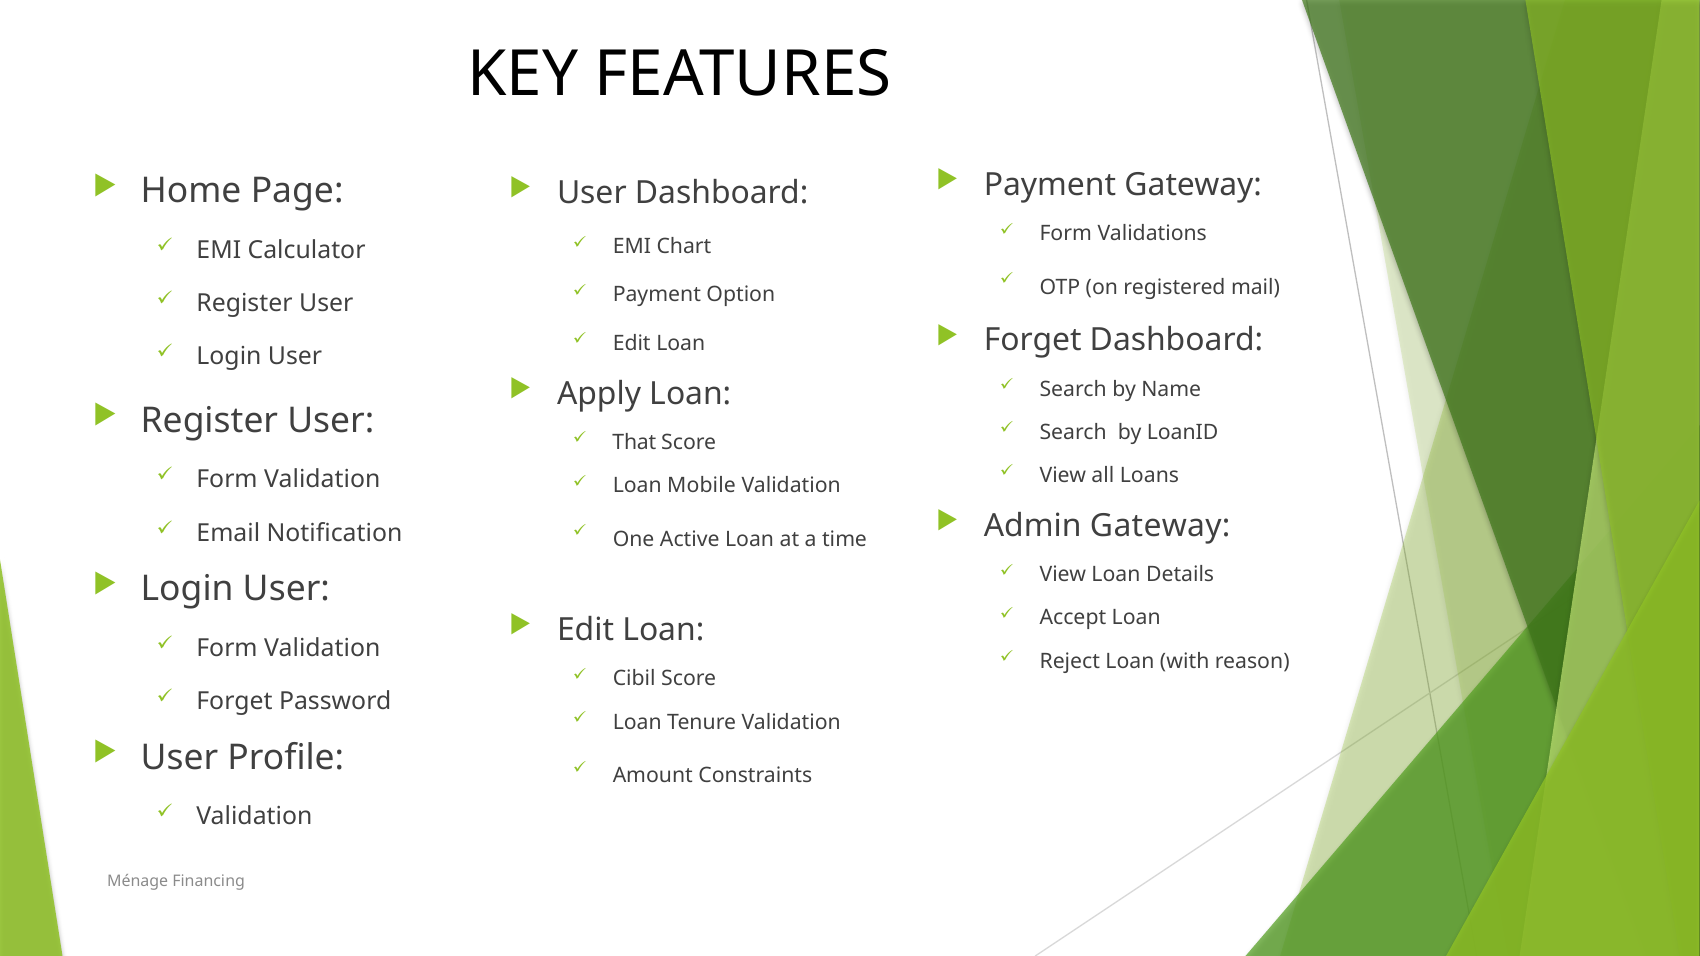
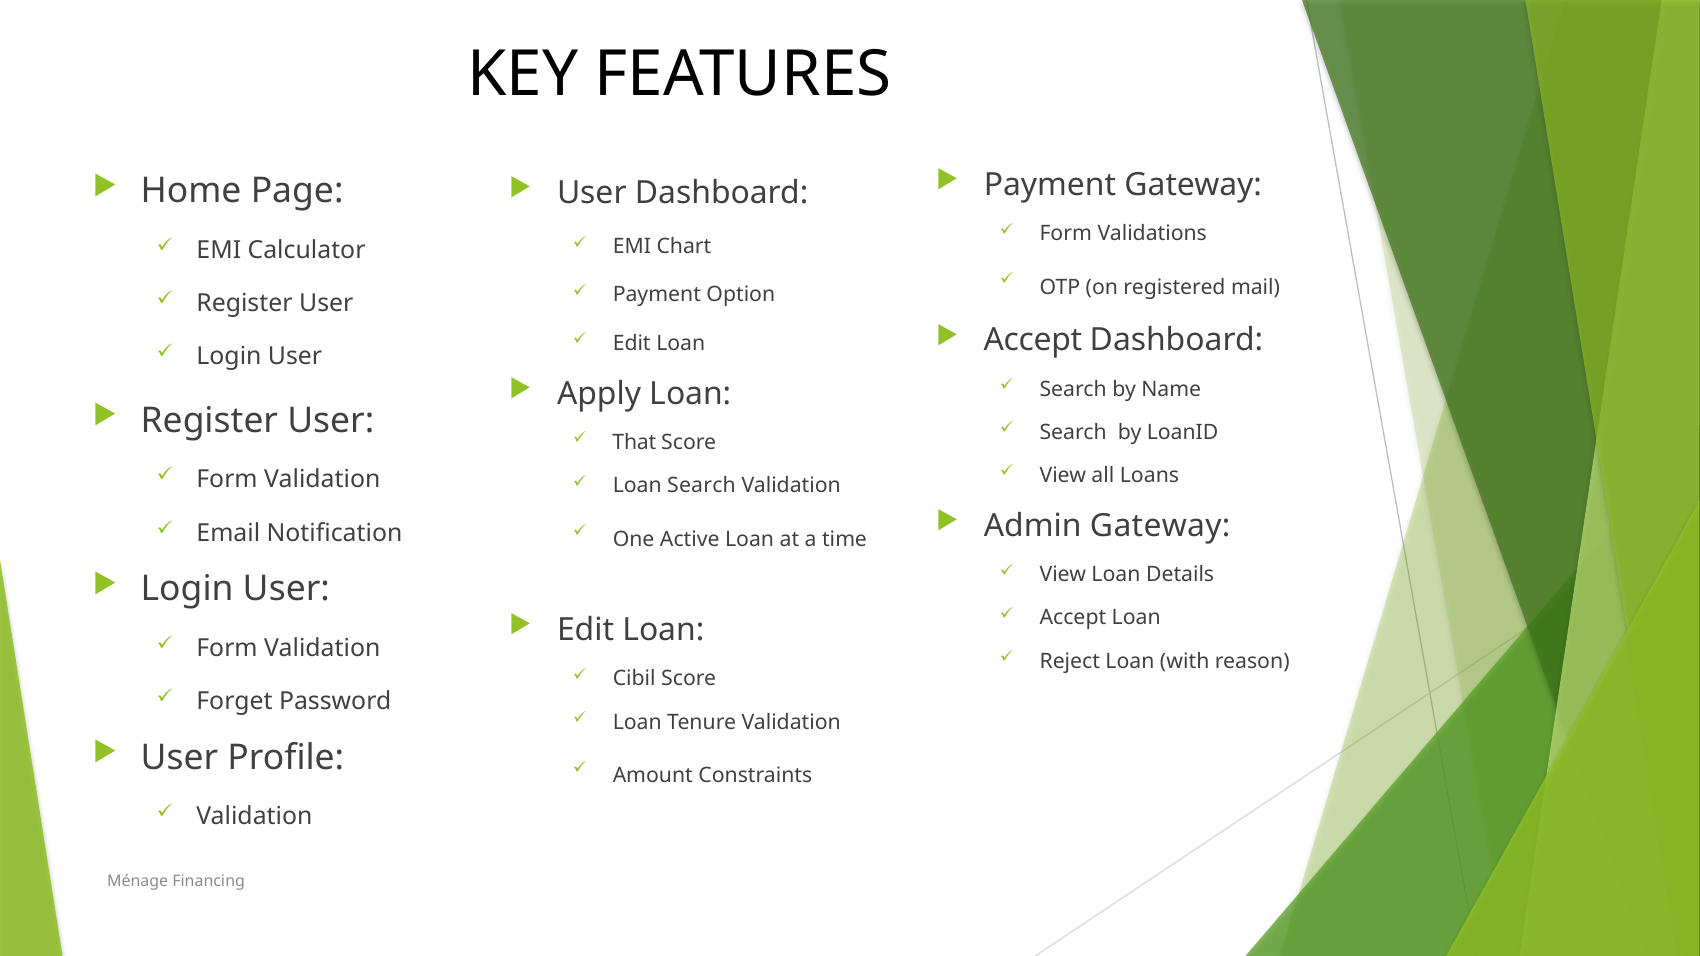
Forget: Forget -> Accept (1033, 340)
Loan Mobile: Mobile -> Search (702, 486)
